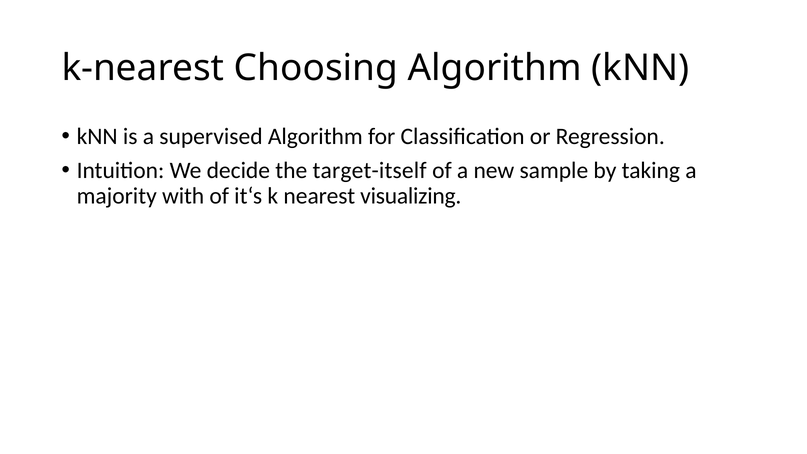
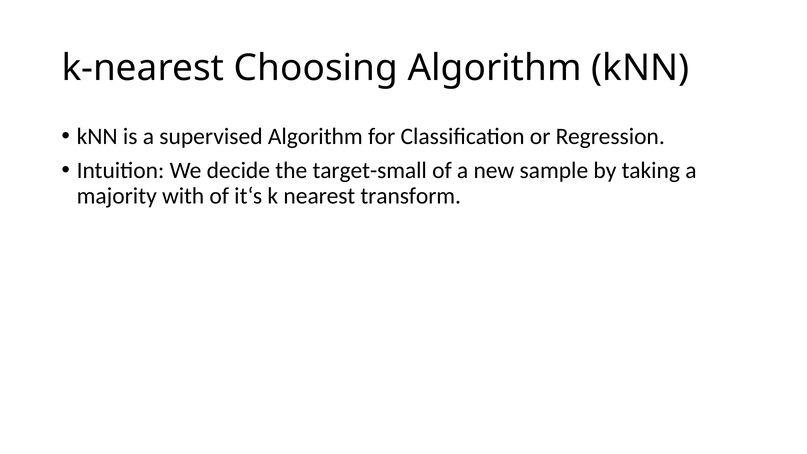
target-itself: target-itself -> target-small (370, 170)
visualizing: visualizing -> transform (411, 196)
